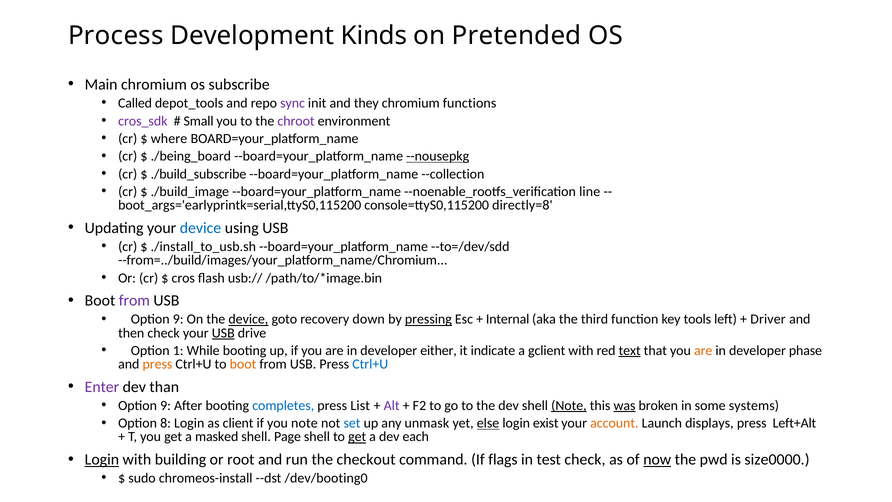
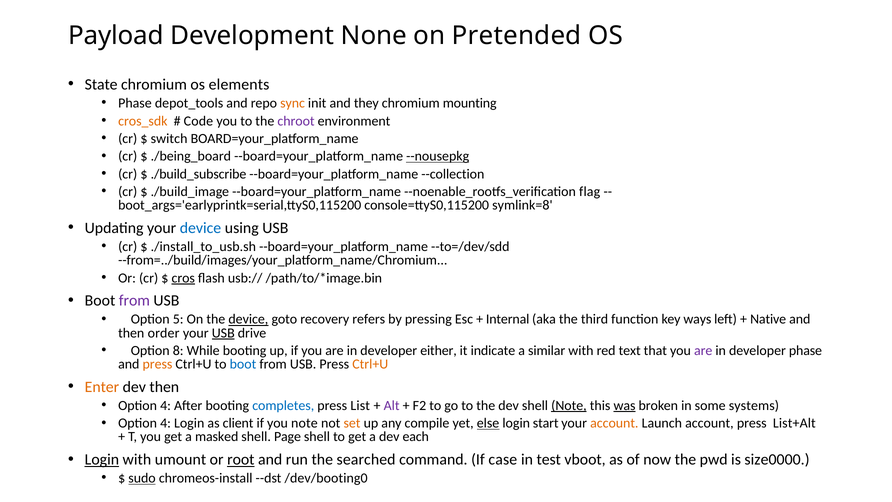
Process: Process -> Payload (116, 36)
Kinds: Kinds -> None (374, 36)
Main: Main -> State (101, 84)
subscribe: subscribe -> elements (239, 84)
Called: Called -> Phase (135, 103)
sync colour: purple -> orange (293, 103)
functions: functions -> mounting (470, 103)
cros_sdk colour: purple -> orange (143, 121)
Small: Small -> Code (198, 121)
where: where -> switch (169, 139)
line: line -> flag (590, 192)
directly=8: directly=8 -> symlink=8 (522, 205)
cros underline: none -> present (183, 278)
9: 9 -> 5 (178, 319)
down: down -> refers (369, 319)
pressing underline: present -> none (428, 319)
tools: tools -> ways (697, 319)
Driver: Driver -> Native (768, 319)
then check: check -> order (164, 333)
1: 1 -> 8 (178, 350)
gclient: gclient -> similar (547, 350)
text underline: present -> none (630, 350)
are colour: orange -> purple (703, 350)
boot colour: orange -> blue (243, 364)
Ctrl+U colour: blue -> orange (370, 364)
Enter colour: purple -> orange (102, 387)
dev than: than -> then (164, 387)
9: 9 -> 4 (166, 405)
8: 8 -> 4 (166, 423)
set colour: blue -> orange (352, 423)
unmask: unmask -> compile (427, 423)
exist: exist -> start (546, 423)
Launch displays: displays -> account (709, 423)
Left+Alt: Left+Alt -> List+Alt (794, 423)
get underline: present -> none (357, 437)
building: building -> umount (180, 459)
root underline: none -> present (241, 459)
checkout: checkout -> searched (366, 459)
flags: flags -> case (503, 459)
test check: check -> vboot (585, 459)
now underline: present -> none (657, 459)
sudo underline: none -> present (142, 478)
